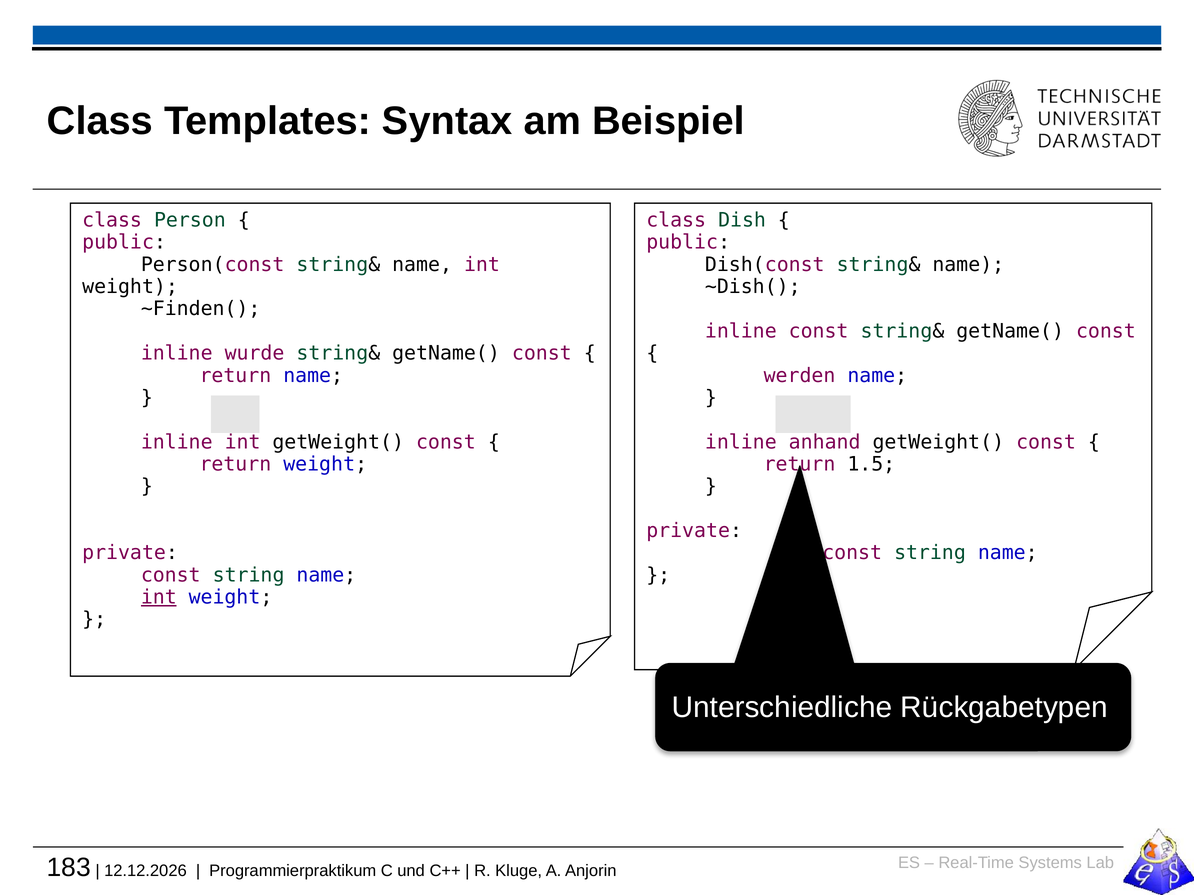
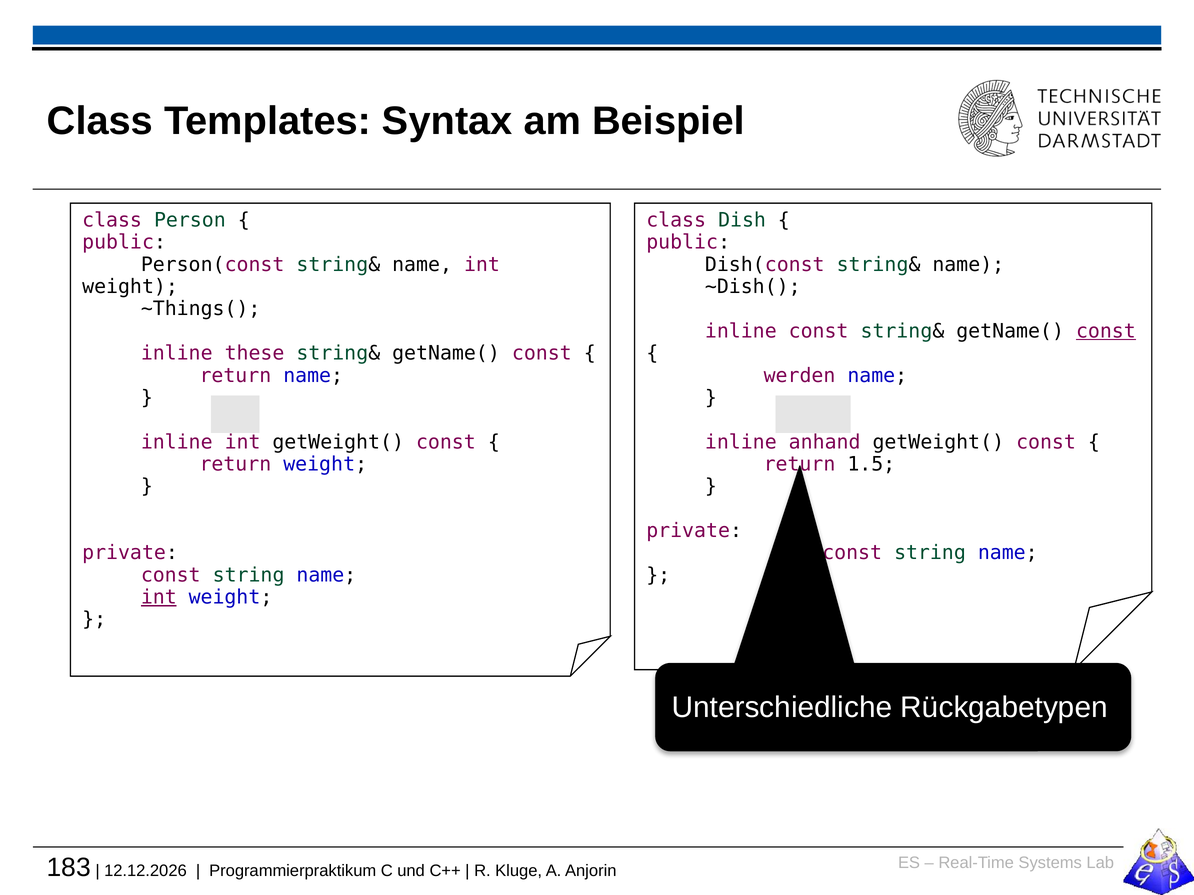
~Finden(: ~Finden( -> ~Things( (201, 309)
const underline: none -> present (1106, 331)
wurde: wurde -> these (255, 353)
